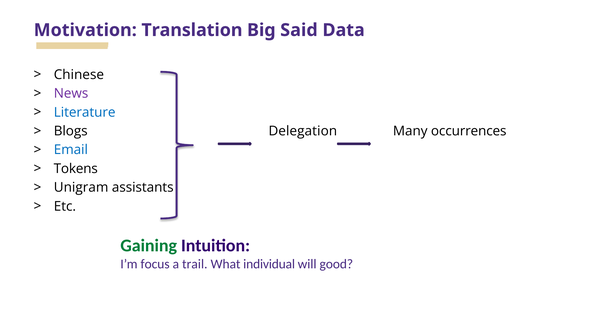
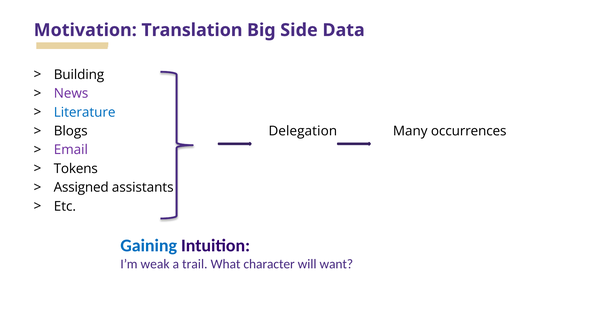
Said: Said -> Side (299, 30)
Chinese: Chinese -> Building (79, 75)
Email colour: blue -> purple (71, 150)
Unigram: Unigram -> Assigned (81, 187)
Gaining colour: green -> blue (149, 245)
focus: focus -> weak (155, 264)
individual: individual -> character (269, 264)
good: good -> want (336, 264)
